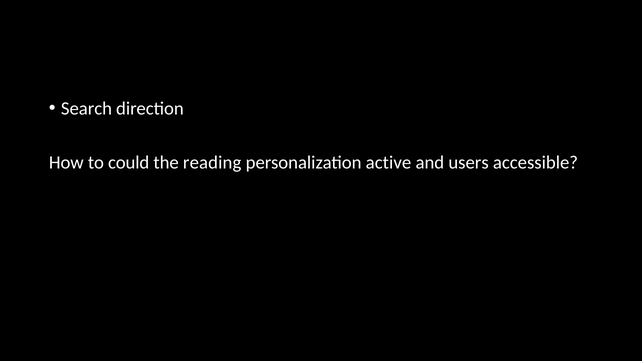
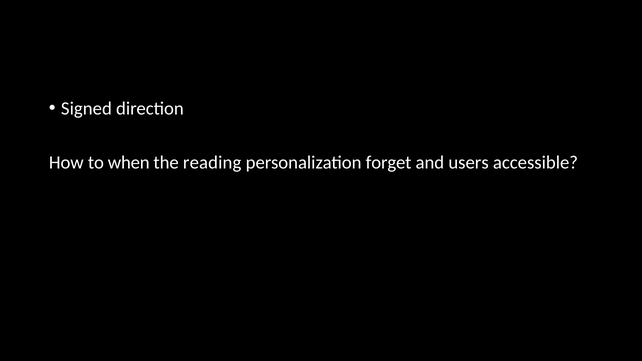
Search: Search -> Signed (86, 109)
could: could -> when (129, 162)
active: active -> forget (389, 162)
